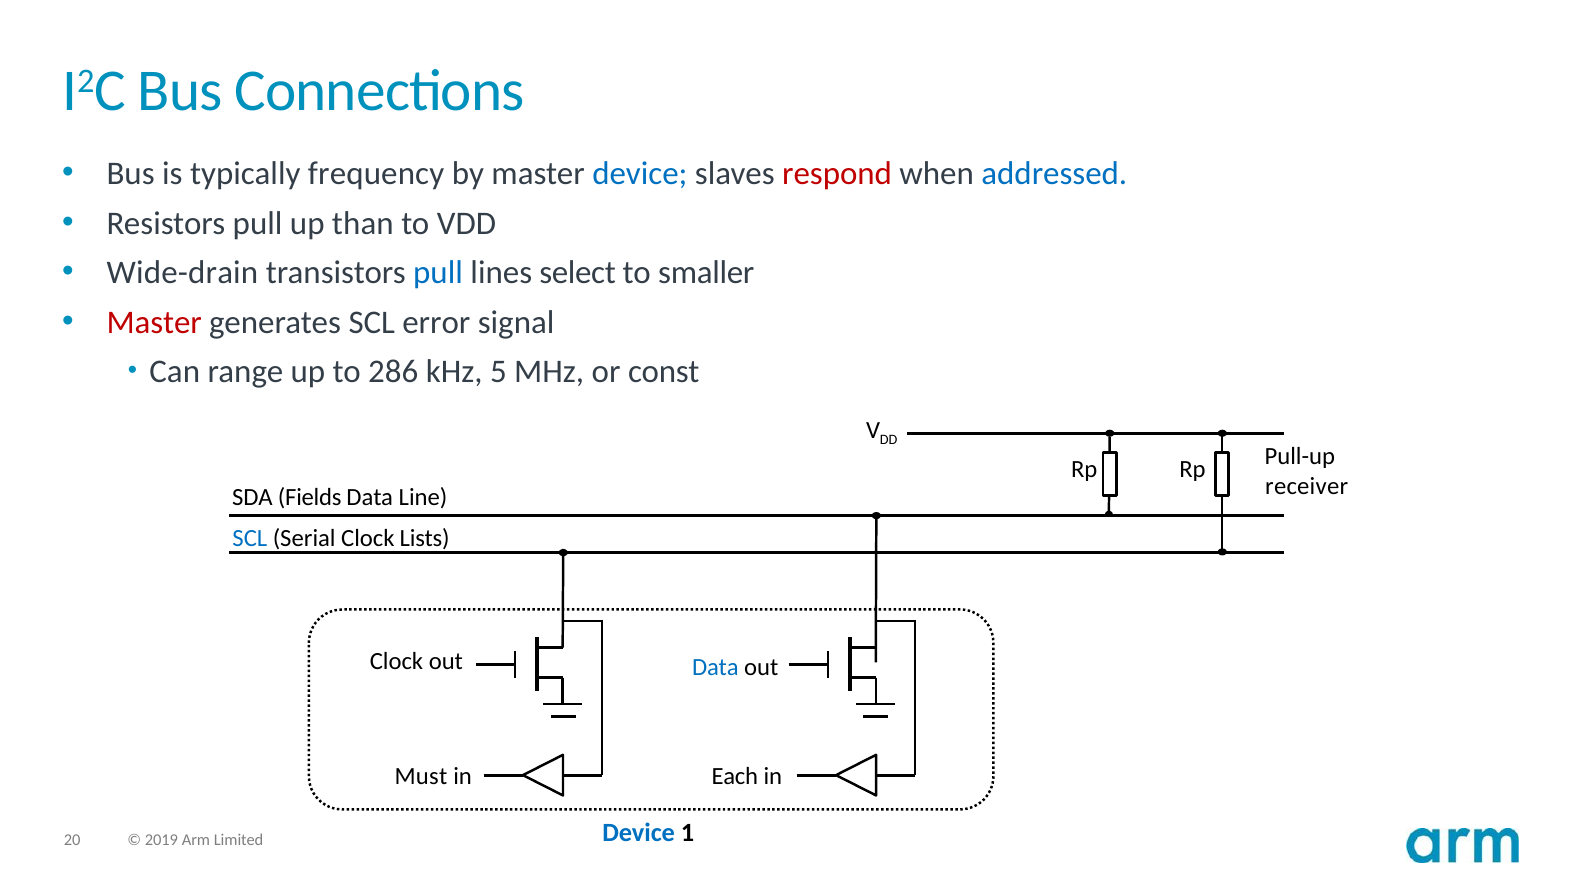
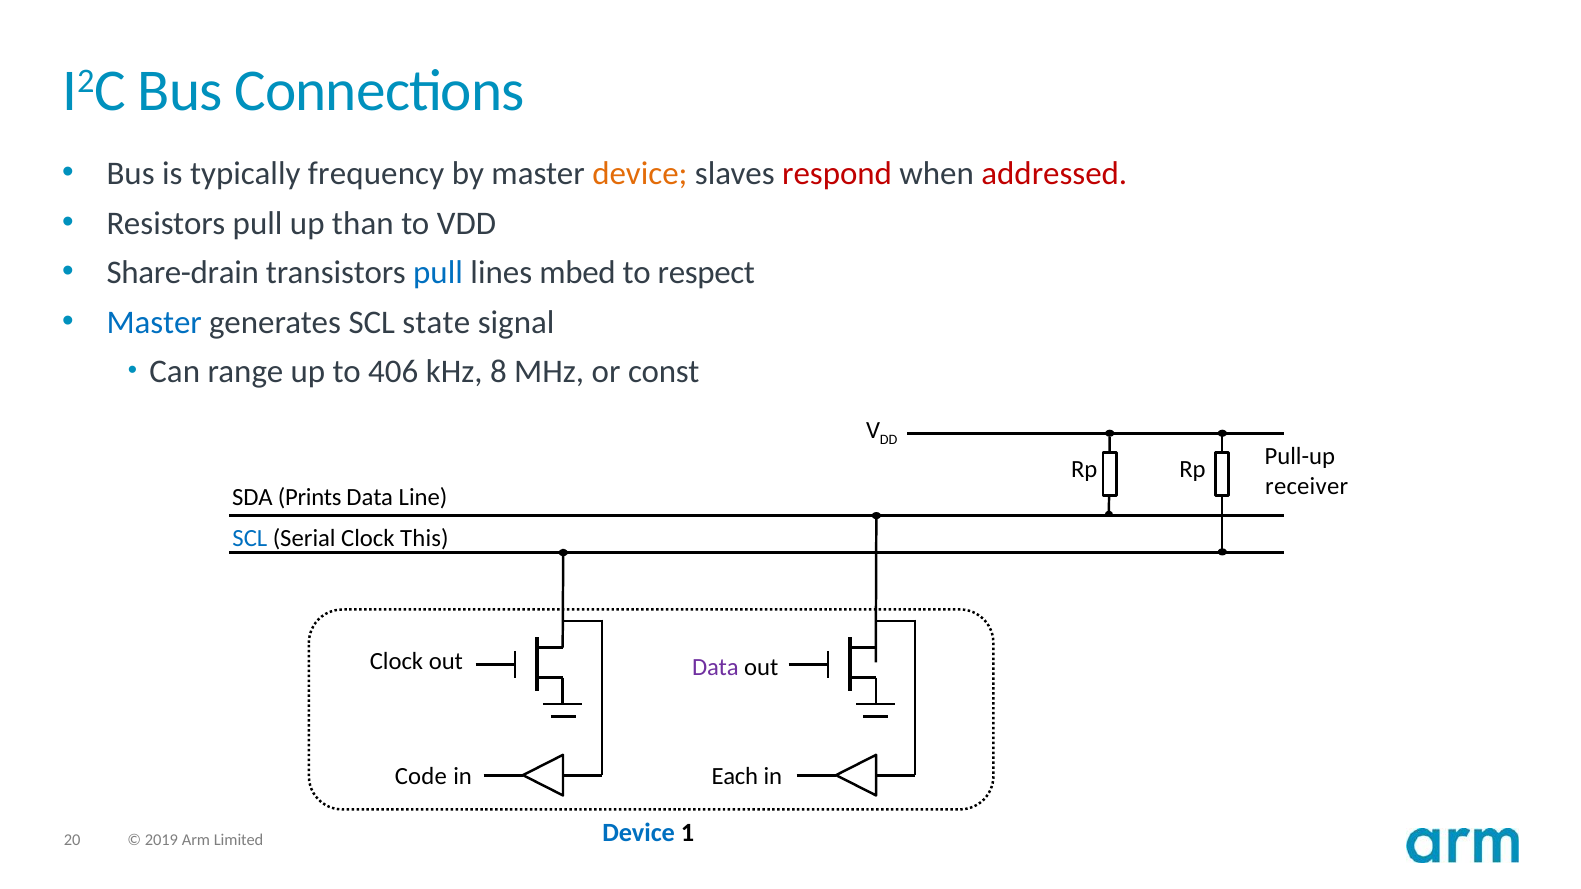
device colour: blue -> orange (640, 174)
addressed colour: blue -> red (1054, 174)
Wide-drain: Wide-drain -> Share-drain (183, 273)
select: select -> mbed (578, 273)
smaller: smaller -> respect (706, 273)
Master colour: red -> blue (154, 322)
error: error -> state (436, 322)
286: 286 -> 406 (393, 372)
5: 5 -> 8 (498, 372)
Fields: Fields -> Prints (310, 497)
Lists: Lists -> This (424, 538)
Data colour: blue -> purple (715, 668)
Must: Must -> Code (421, 776)
